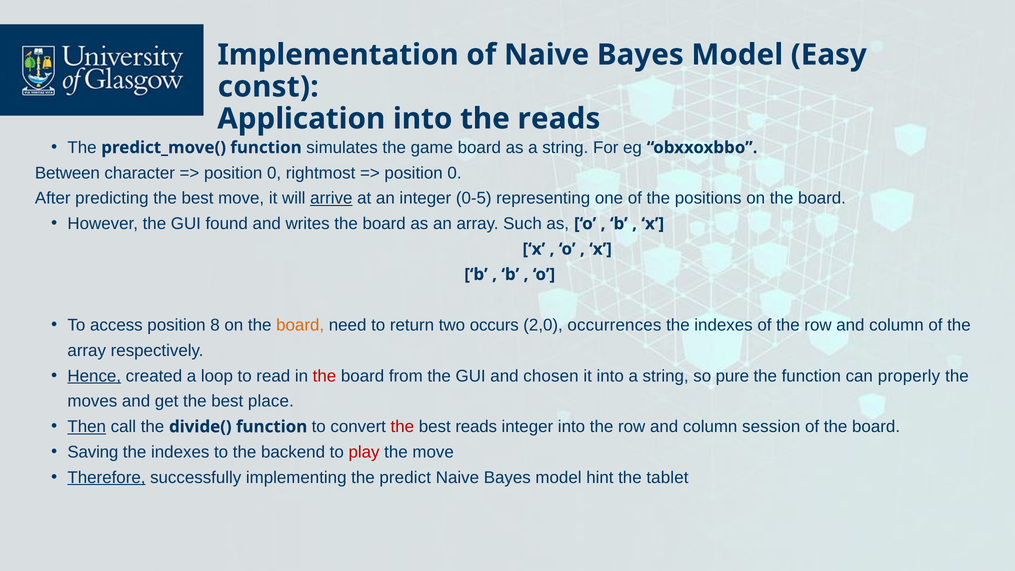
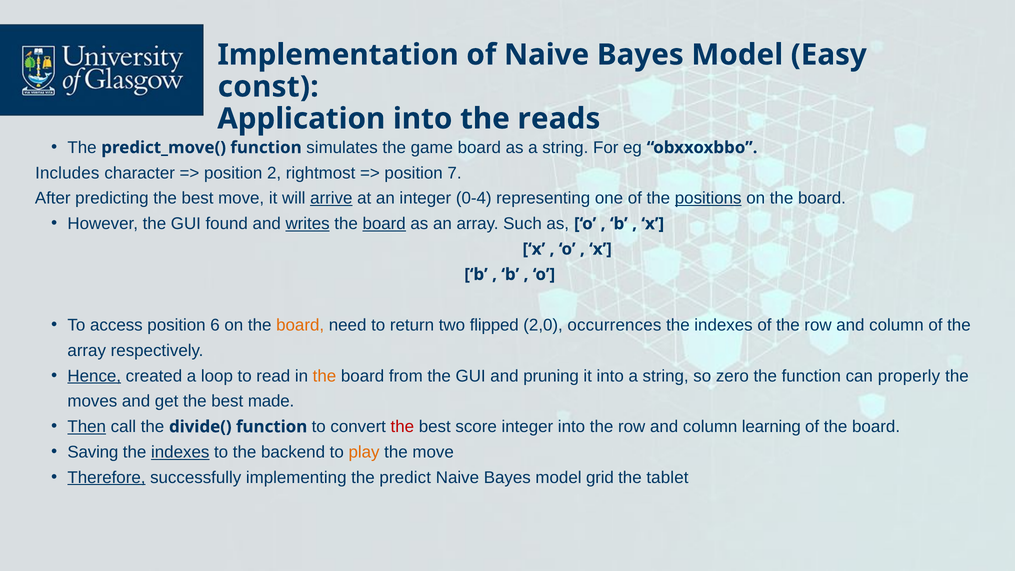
Between: Between -> Includes (67, 173)
0: 0 -> 2 (274, 173)
0: 0 -> 7 (455, 173)
0-5: 0-5 -> 0-4 (474, 198)
positions underline: none -> present (708, 198)
writes underline: none -> present (308, 224)
board underline: none -> present (384, 224)
8: 8 -> 6 (215, 325)
occurs: occurs -> flipped (494, 325)
the colour: red -> orange (325, 376)
chosen: chosen -> pruning (551, 376)
pure: pure -> zero (732, 376)
place: place -> made (271, 401)
best reads: reads -> score (476, 427)
session: session -> learning (771, 427)
indexes underline: none -> present (180, 452)
play colour: red -> orange (364, 452)
hint: hint -> grid (600, 477)
